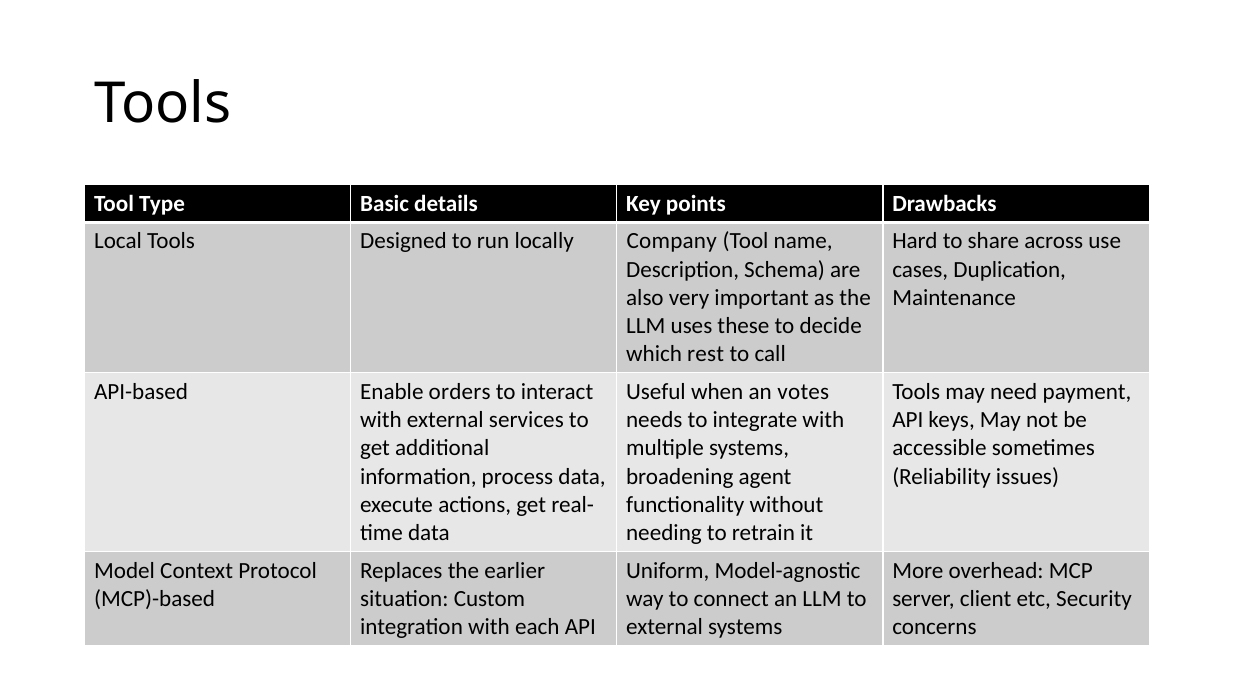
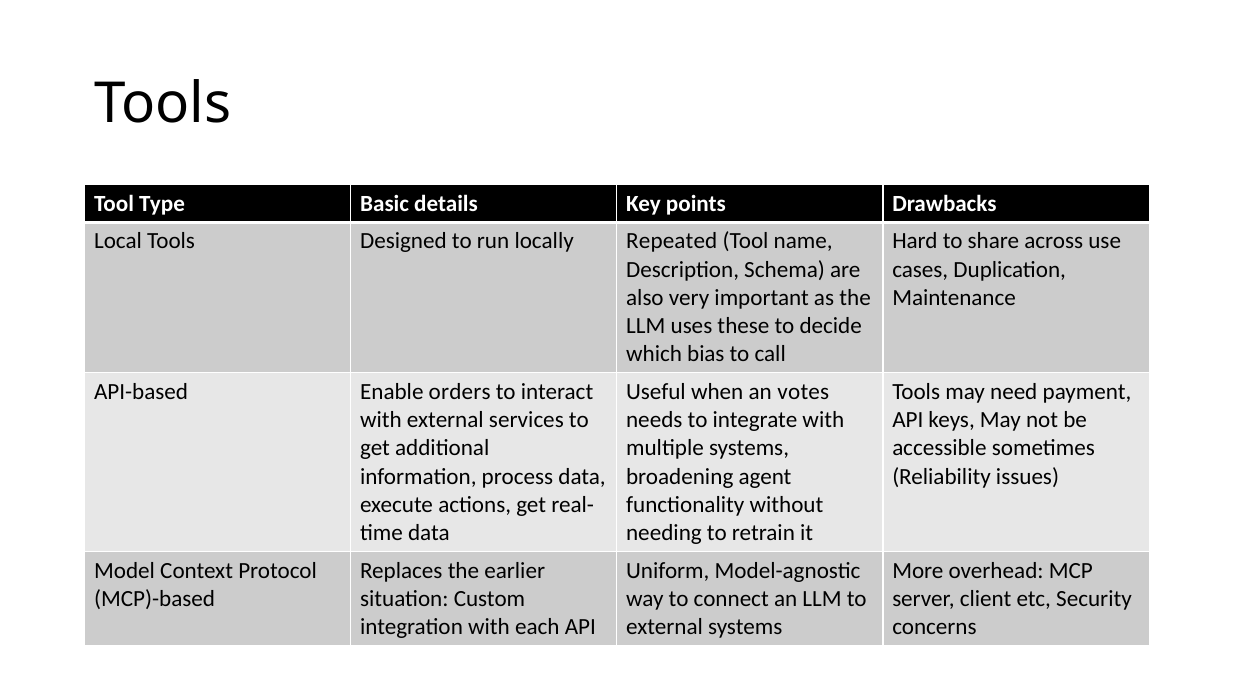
Company: Company -> Repeated (672, 241)
rest: rest -> bias (706, 354)
